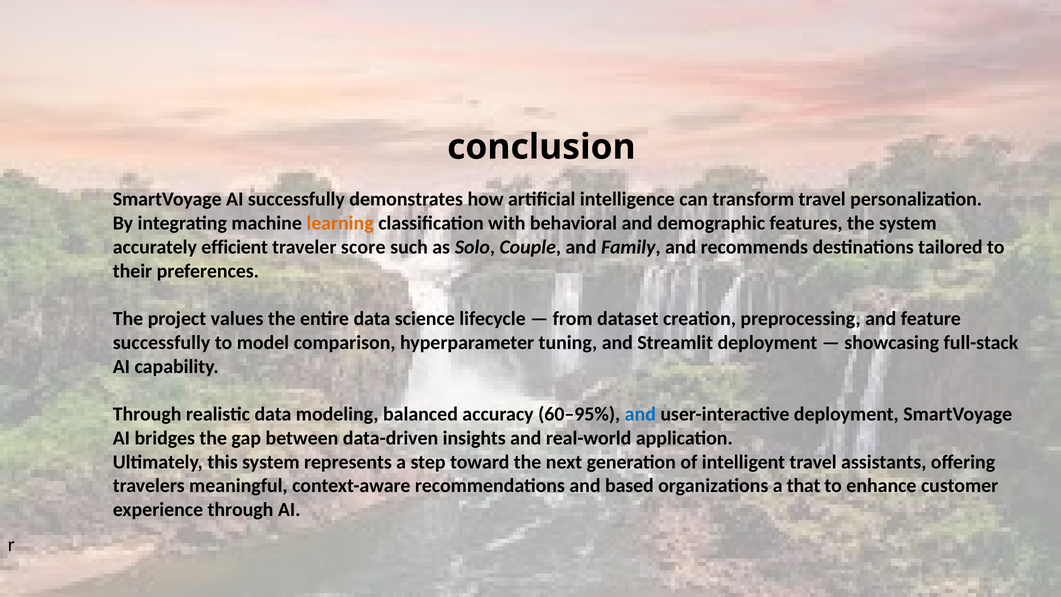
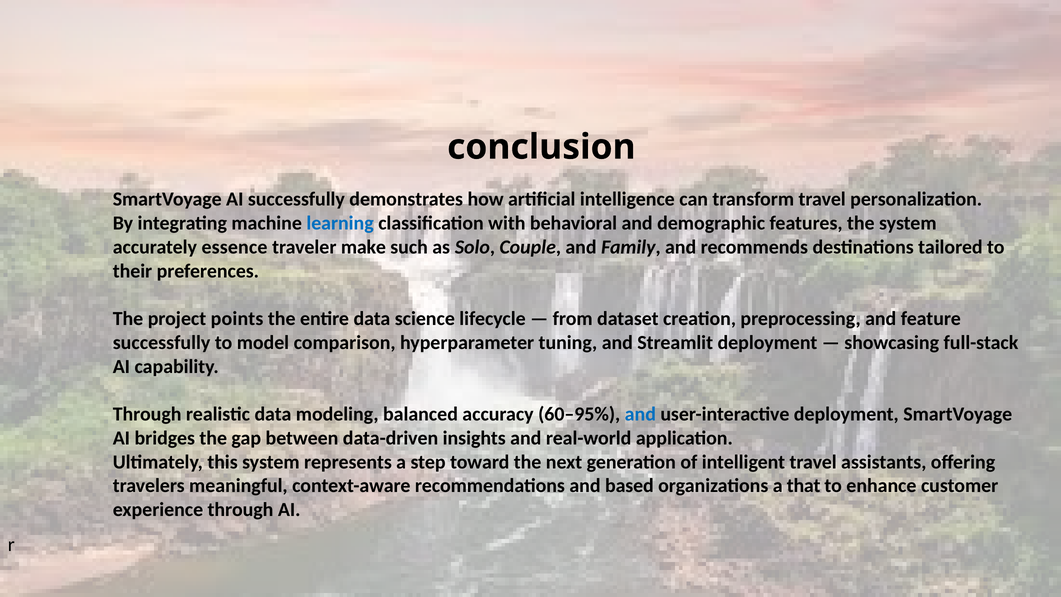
learning colour: orange -> blue (340, 223)
efficient: efficient -> essence (234, 247)
score: score -> make (363, 247)
values: values -> points (237, 319)
